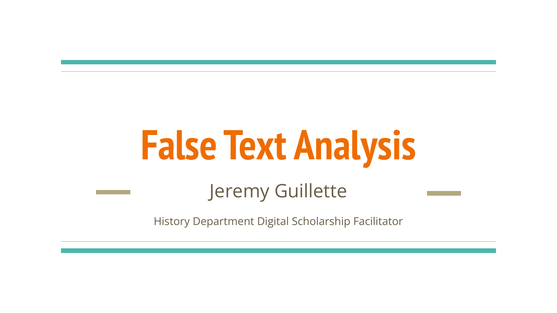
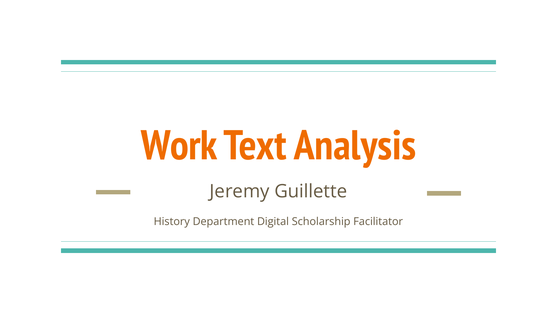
False: False -> Work (179, 146)
